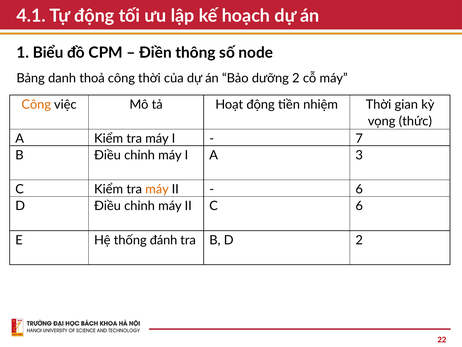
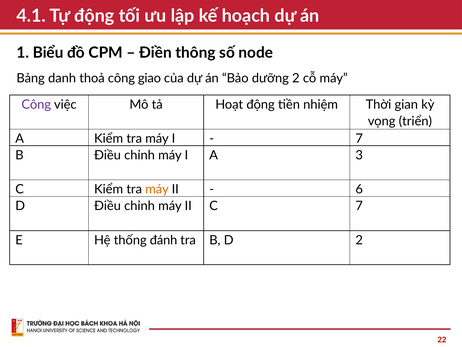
công thời: thời -> giao (149, 78)
Công colour: orange -> purple (36, 104)
thức: thức -> triển (415, 121)
C 6: 6 -> 7 (359, 206)
